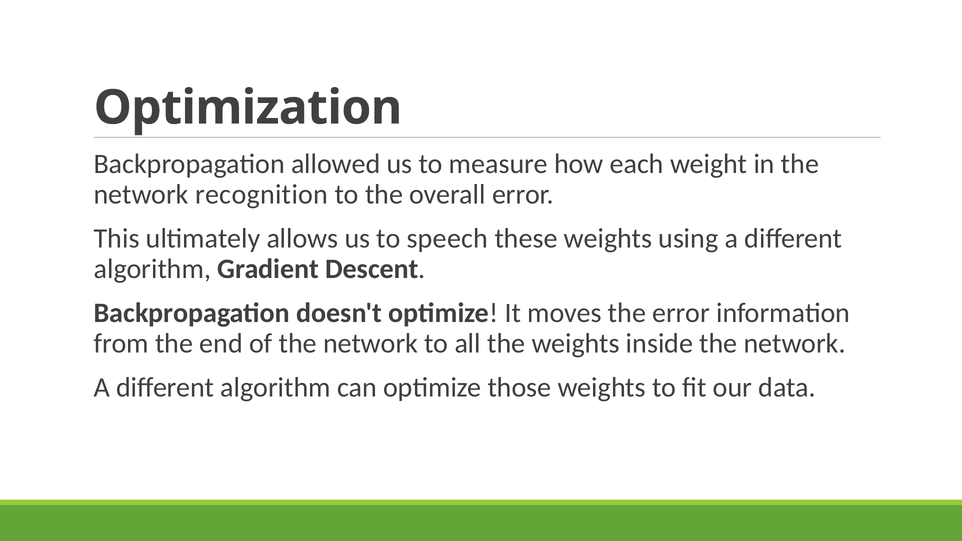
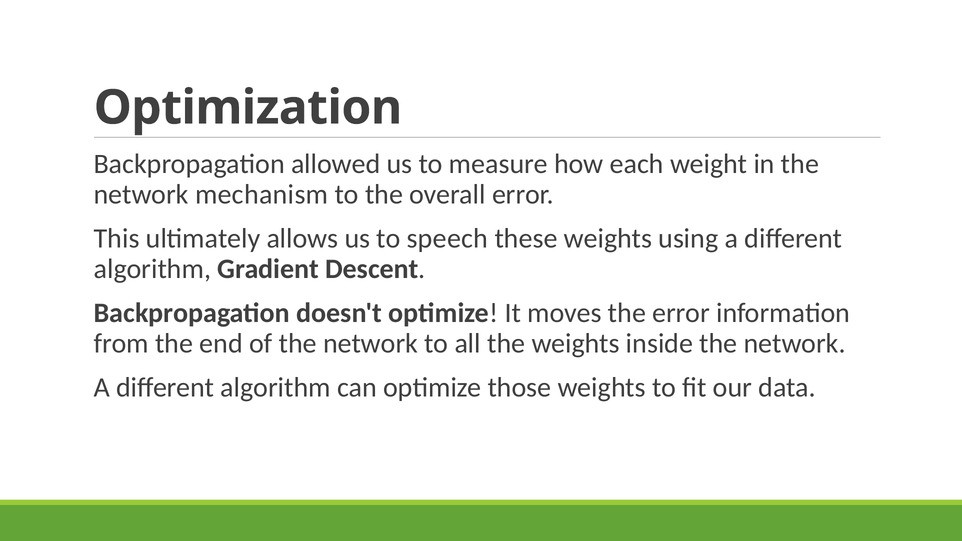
recognition: recognition -> mechanism (262, 194)
